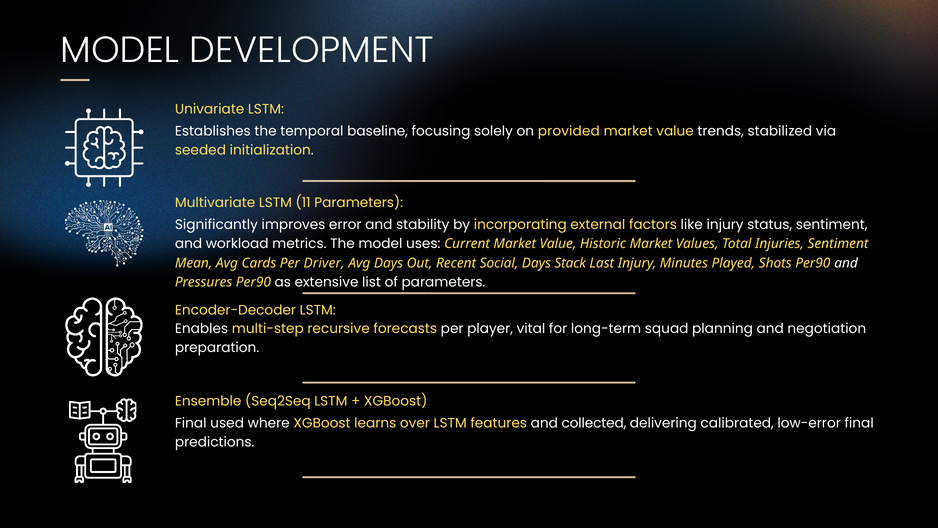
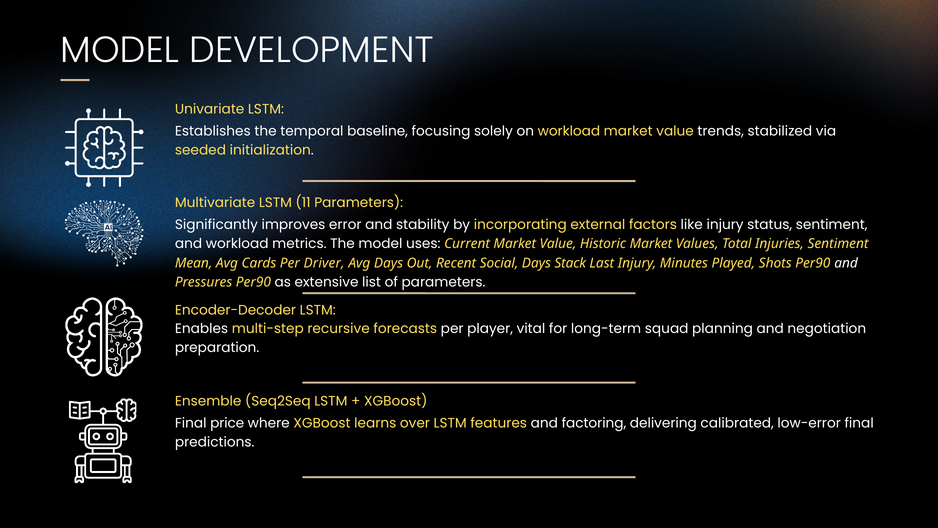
on provided: provided -> workload (569, 131)
used: used -> price (227, 423)
collected: collected -> factoring (594, 423)
